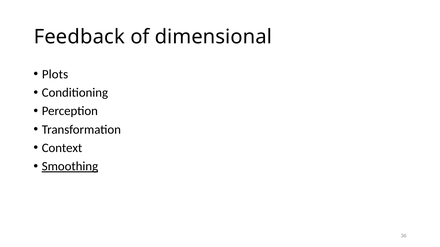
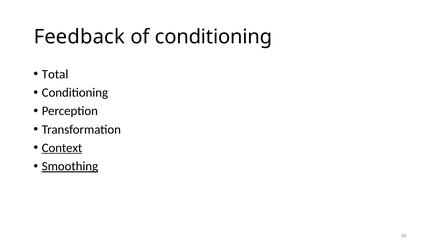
of dimensional: dimensional -> conditioning (214, 37)
Plots: Plots -> Total (55, 74)
Context underline: none -> present (62, 148)
